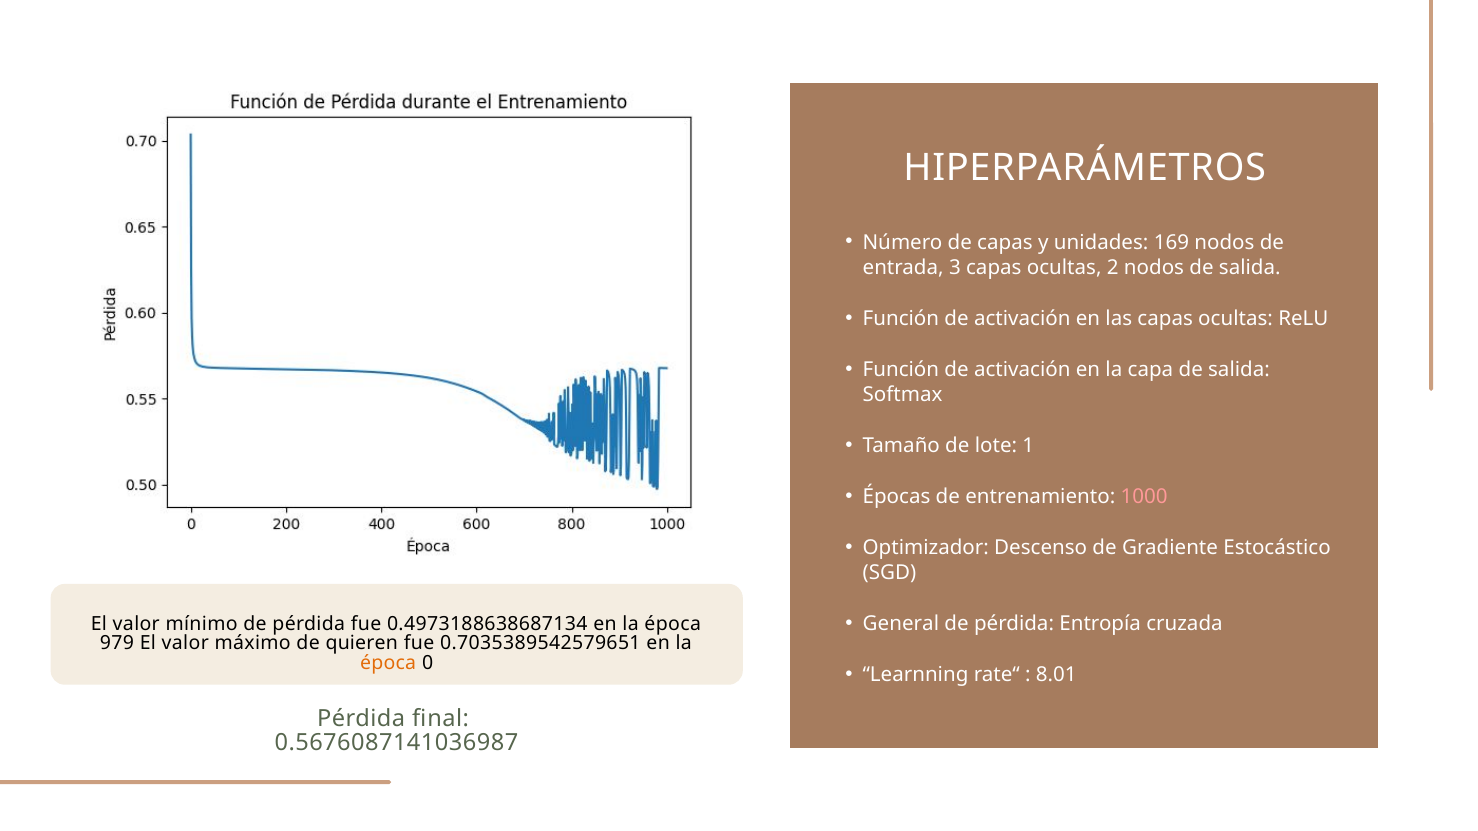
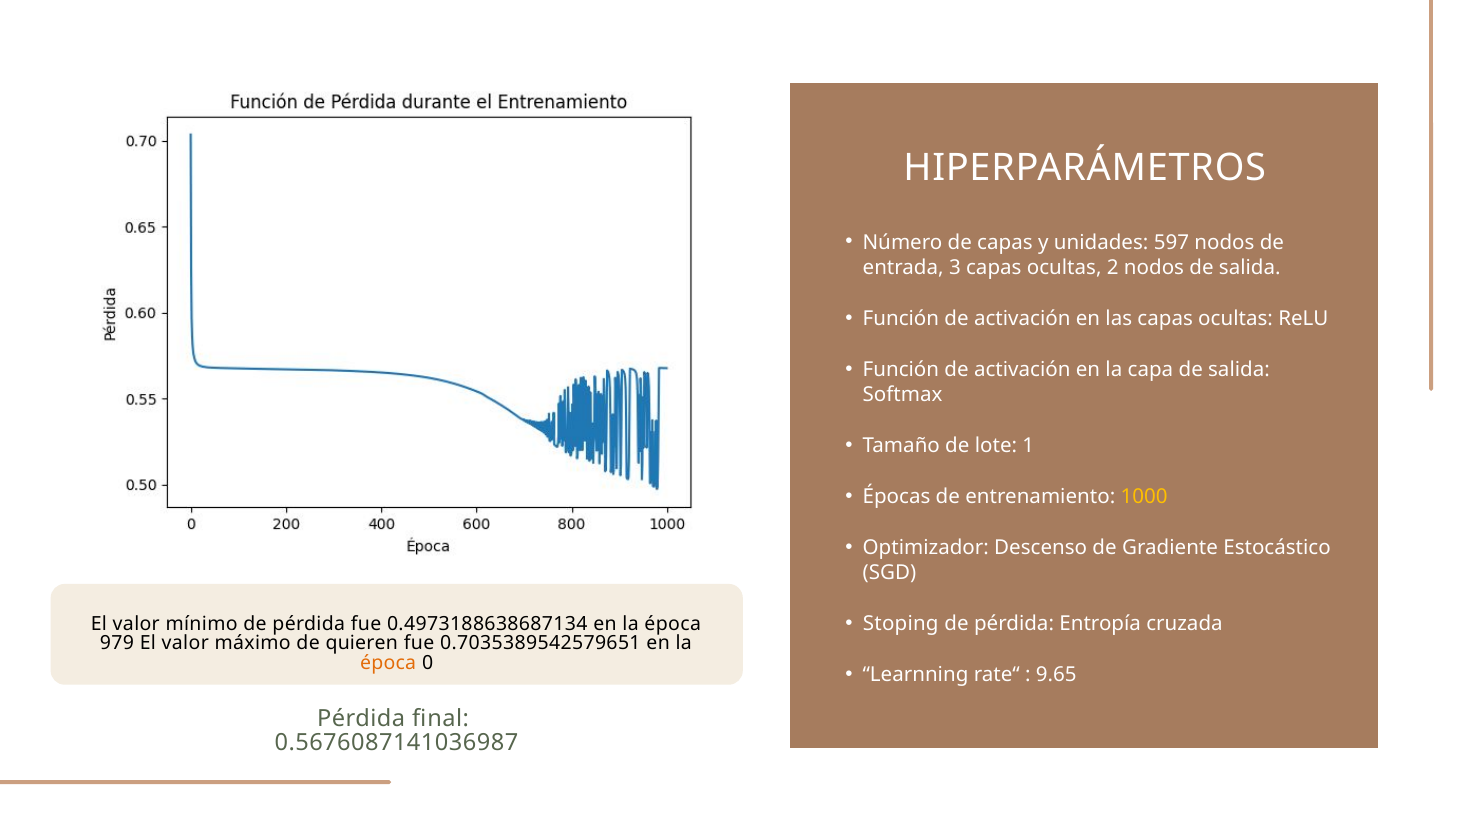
169: 169 -> 597 (1171, 242)
1000 colour: pink -> yellow (1144, 497)
General: General -> Stoping (901, 624)
8.01: 8.01 -> 9.65 (1056, 675)
